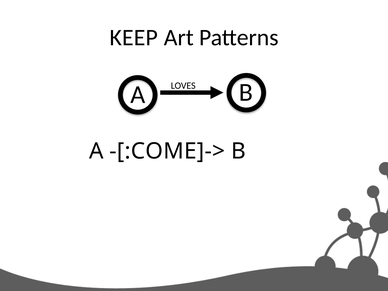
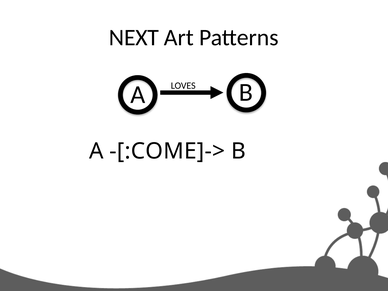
KEEP: KEEP -> NEXT (134, 38)
